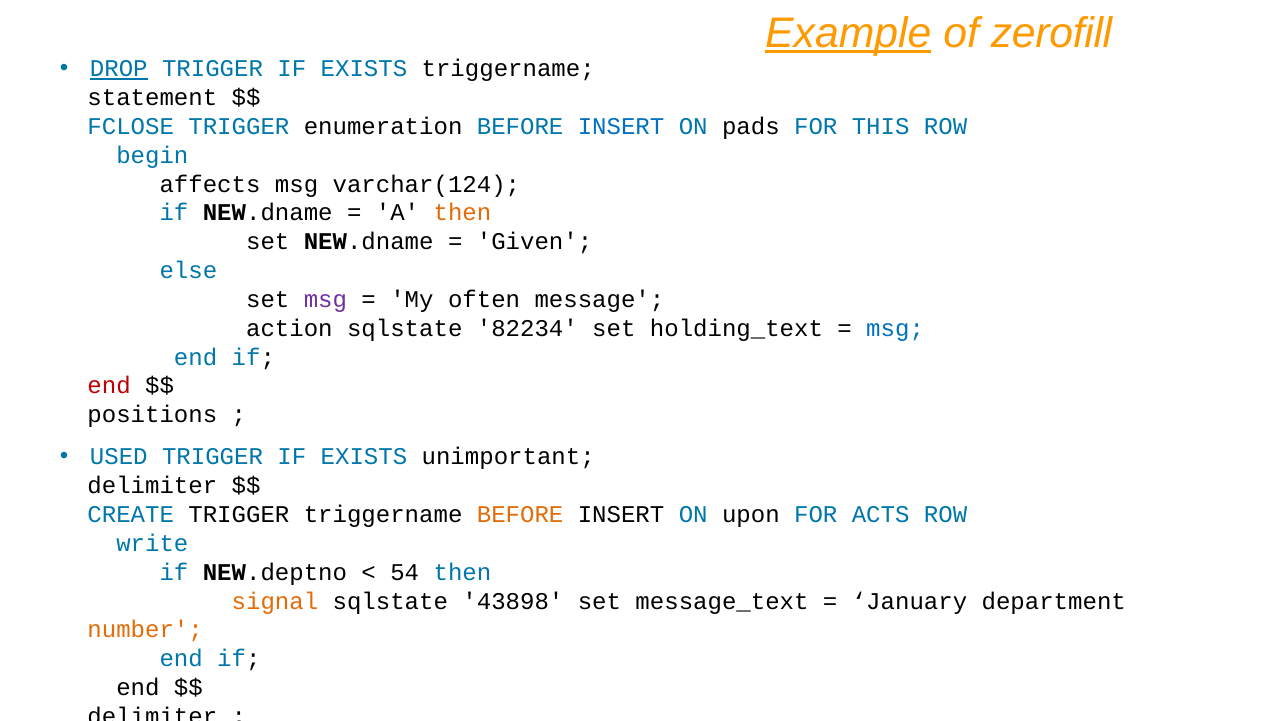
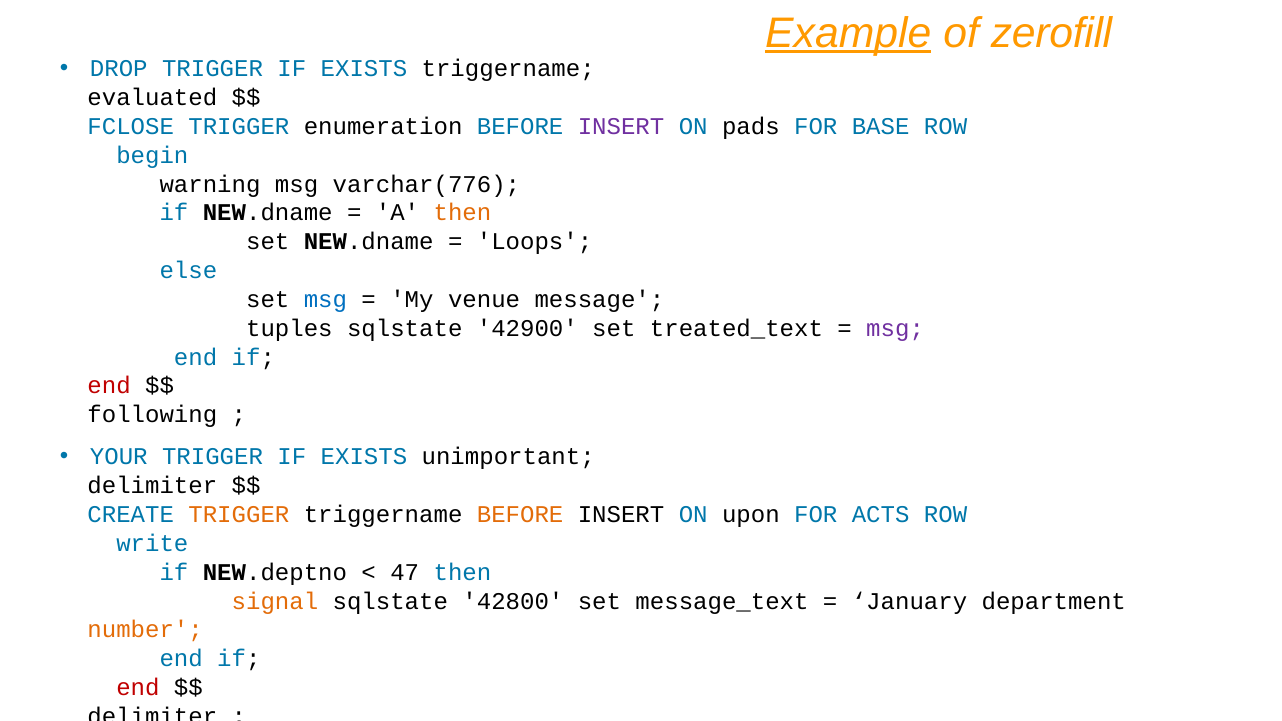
DROP underline: present -> none (119, 69)
statement: statement -> evaluated (152, 98)
INSERT colour: blue -> purple (621, 126)
THIS: THIS -> BASE (881, 126)
affects: affects -> warning (210, 184)
varchar(124: varchar(124 -> varchar(776 (426, 184)
Given: Given -> Loops (535, 242)
msg colour: purple -> blue (325, 299)
often: often -> venue (484, 299)
action: action -> tuples (289, 328)
82234: 82234 -> 42900 (527, 328)
holding_text: holding_text -> treated_text (736, 328)
msg colour: blue -> purple (895, 328)
positions: positions -> following (152, 415)
USED: USED -> YOUR (119, 457)
TRIGGER colour: black -> orange (239, 515)
54: 54 -> 47 (405, 572)
43898: 43898 -> 42800 (513, 601)
end colour: black -> red (138, 688)
